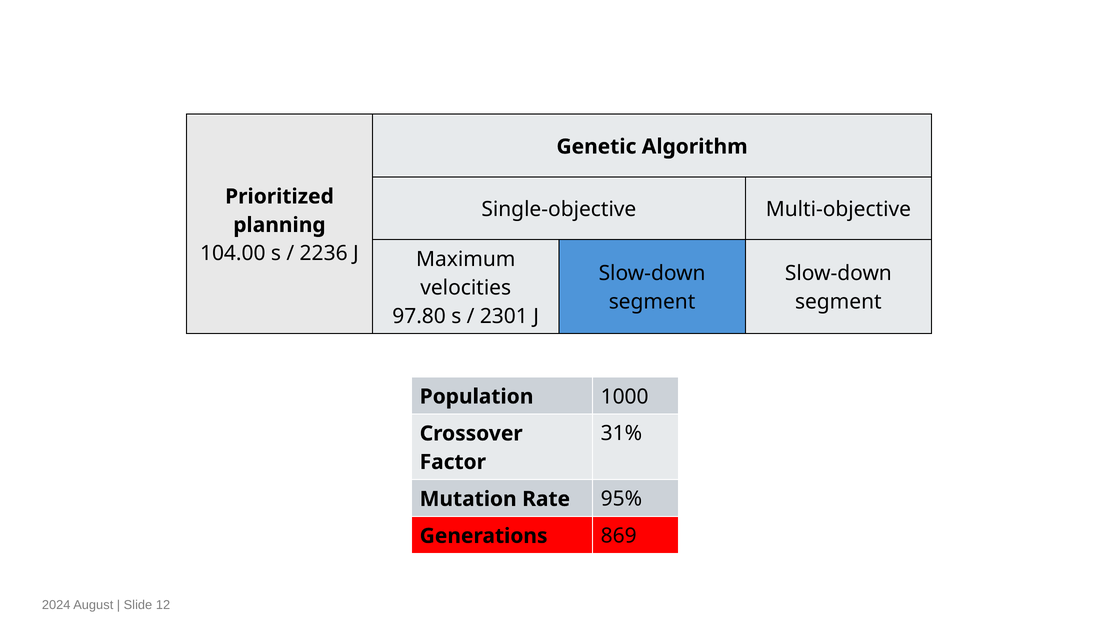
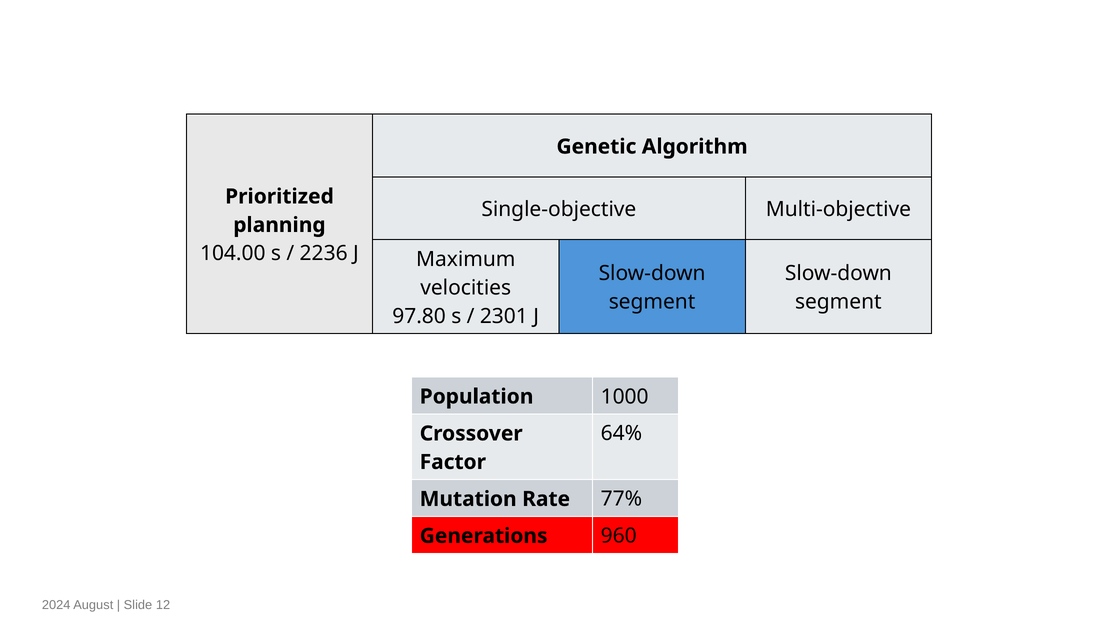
31%: 31% -> 64% (621, 433)
95%: 95% -> 77% (621, 499)
869: 869 -> 960 (619, 536)
